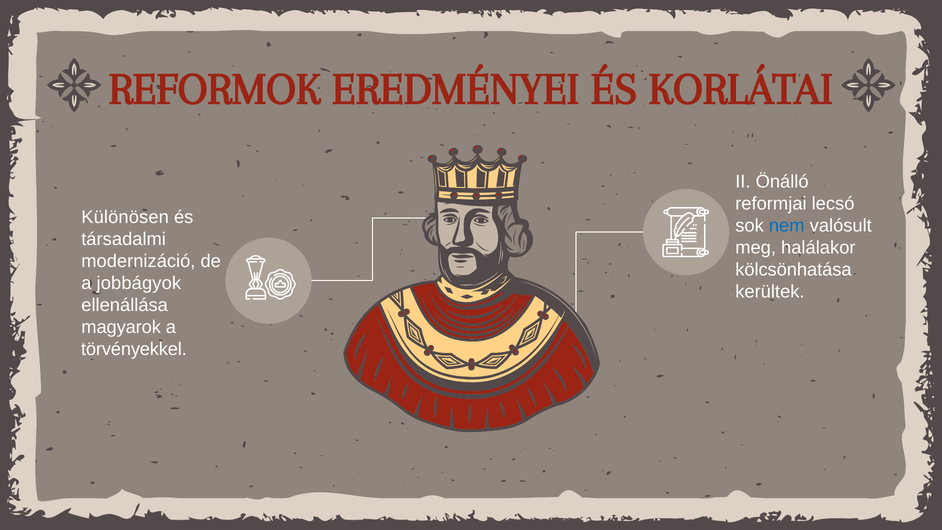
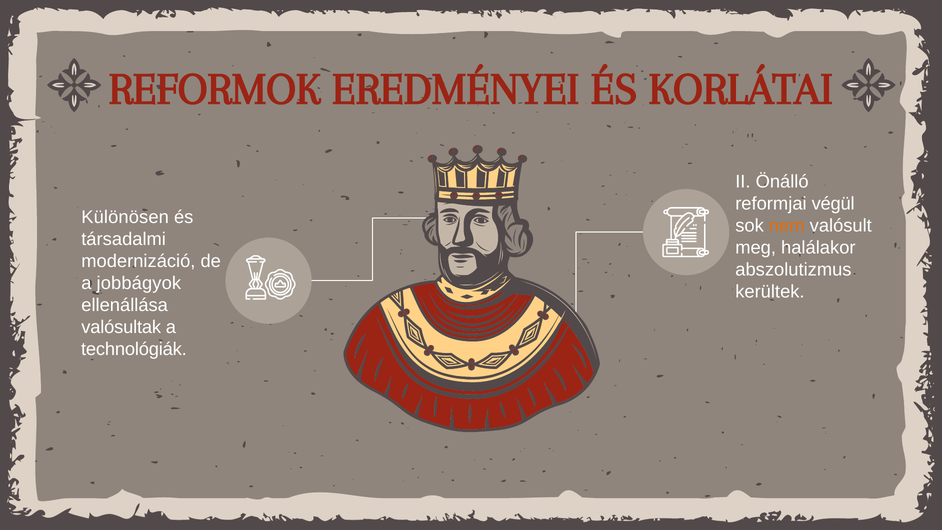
lecsó: lecsó -> végül (833, 204)
nem colour: blue -> orange (787, 226)
kölcsönhatása: kölcsönhatása -> abszolutizmus (793, 270)
magyarok: magyarok -> valósultak (121, 327)
törvényekkel: törvényekkel -> technológiák (134, 349)
